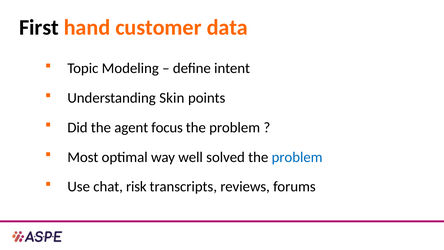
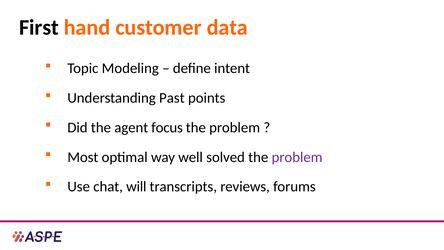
Skin: Skin -> Past (172, 98)
problem colour: blue -> purple (297, 157)
risk: risk -> will (136, 187)
